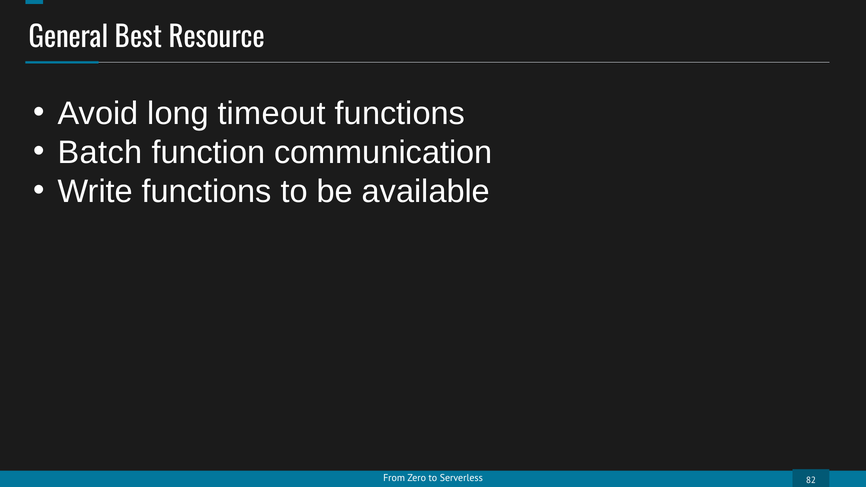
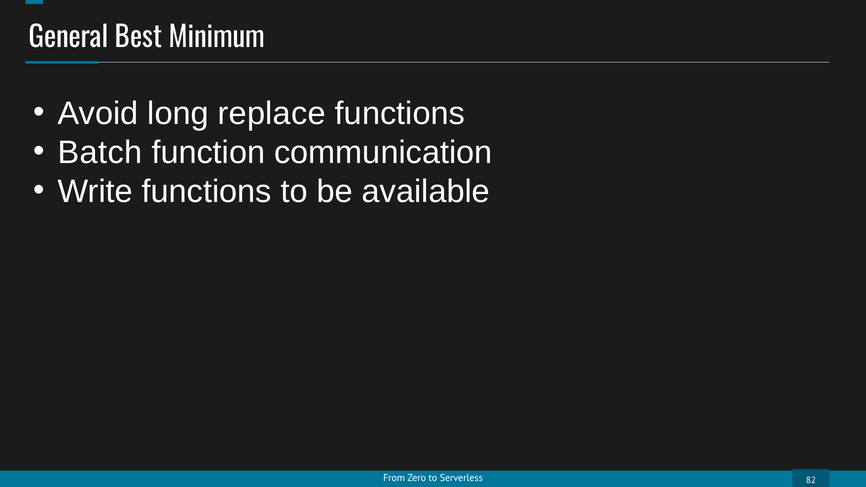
Resource: Resource -> Minimum (217, 38)
timeout: timeout -> replace (272, 113)
